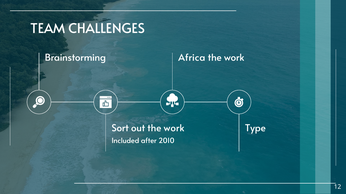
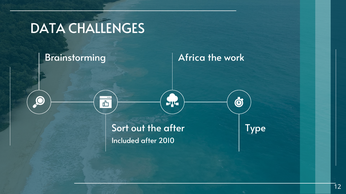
TEAM: TEAM -> DATA (48, 29)
out the work: work -> after (174, 129)
